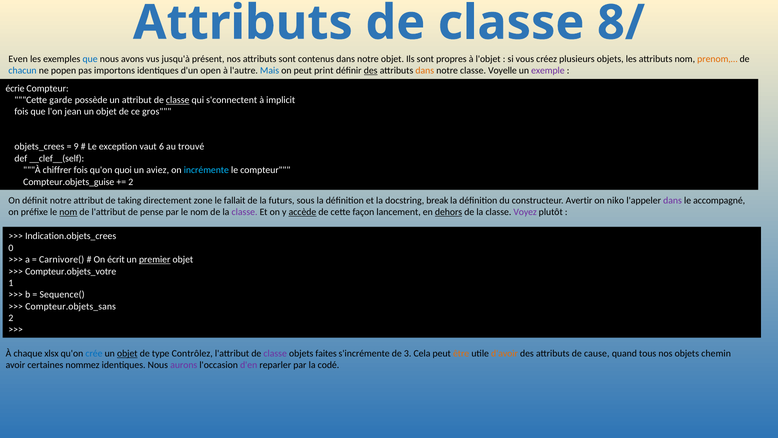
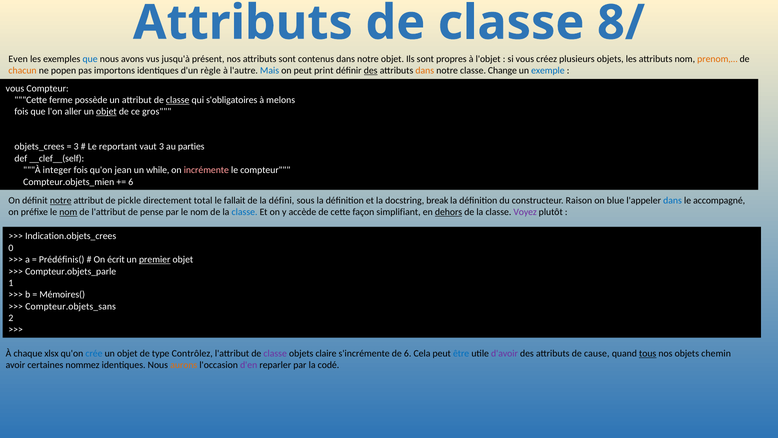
chacun colour: blue -> orange (23, 71)
open: open -> règle (211, 71)
Voyelle: Voyelle -> Change (502, 71)
exemple colour: purple -> blue (548, 71)
écrie: écrie -> vous (15, 88)
garde: garde -> ferme (61, 100)
s'connectent: s'connectent -> s'obligatoires (232, 100)
implicit: implicit -> melons (281, 100)
jean: jean -> aller (73, 112)
objet underline: none -> present (106, 112)
9: 9 -> 3 (76, 147)
exception: exception -> reportant (118, 147)
vaut 6: 6 -> 3 (161, 147)
trouvé: trouvé -> parties (191, 147)
chiffrer: chiffrer -> integer (57, 170)
quoi: quoi -> jean (123, 170)
aviez: aviez -> while (158, 170)
incrémente colour: light blue -> pink (206, 170)
Compteur.objets_guise: Compteur.objets_guise -> Compteur.objets_mien (69, 182)
2: 2 -> 6 (131, 182)
notre underline: none -> present (61, 200)
taking: taking -> pickle (129, 200)
zone: zone -> total (203, 200)
futurs: futurs -> défini (282, 200)
Avertir: Avertir -> Raison (579, 200)
niko: niko -> blue (616, 200)
dans colour: purple -> blue (672, 200)
classe colour: purple -> blue (245, 212)
accède underline: present -> none (302, 212)
lancement: lancement -> simplifiant (399, 212)
Carnivore(: Carnivore( -> Prédéfinis( (62, 259)
Compteur.objets_votre: Compteur.objets_votre -> Compteur.objets_parle (71, 271)
Sequence(: Sequence( -> Mémoires( (62, 294)
objet underline: present -> none (127, 353)
faites: faites -> claire (326, 353)
de 3: 3 -> 6 (408, 353)
être colour: orange -> blue (461, 353)
d'avoir colour: orange -> purple (505, 353)
tous underline: none -> present (648, 353)
aurons colour: purple -> orange (184, 365)
